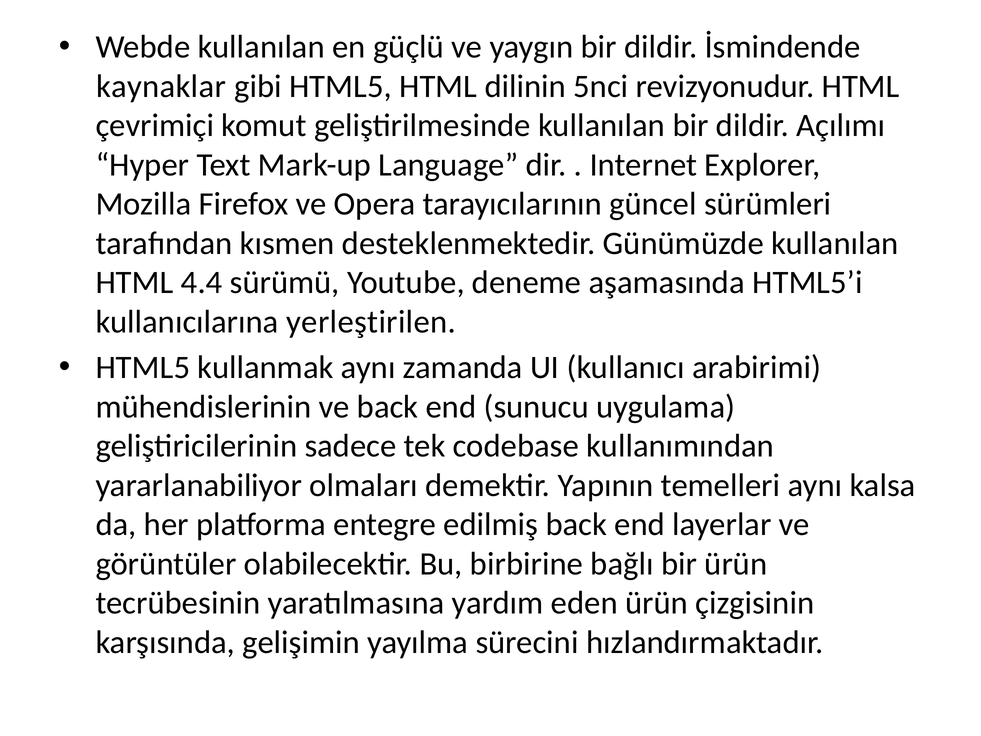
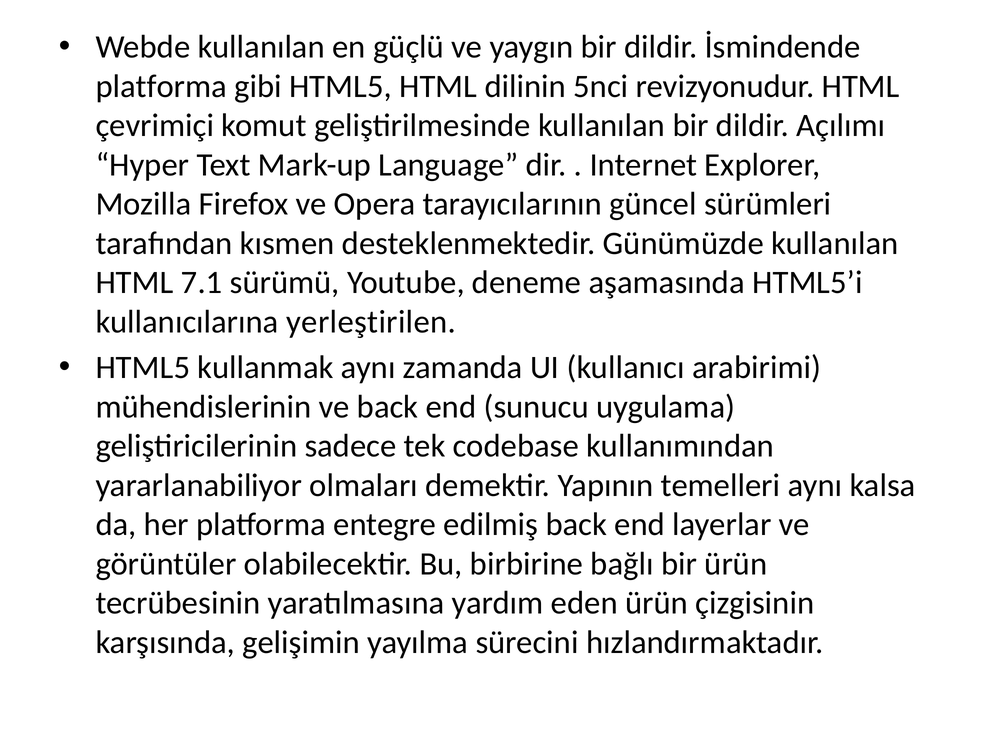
kaynaklar: kaynaklar -> platforma (161, 86)
4.4: 4.4 -> 7.1 (202, 283)
